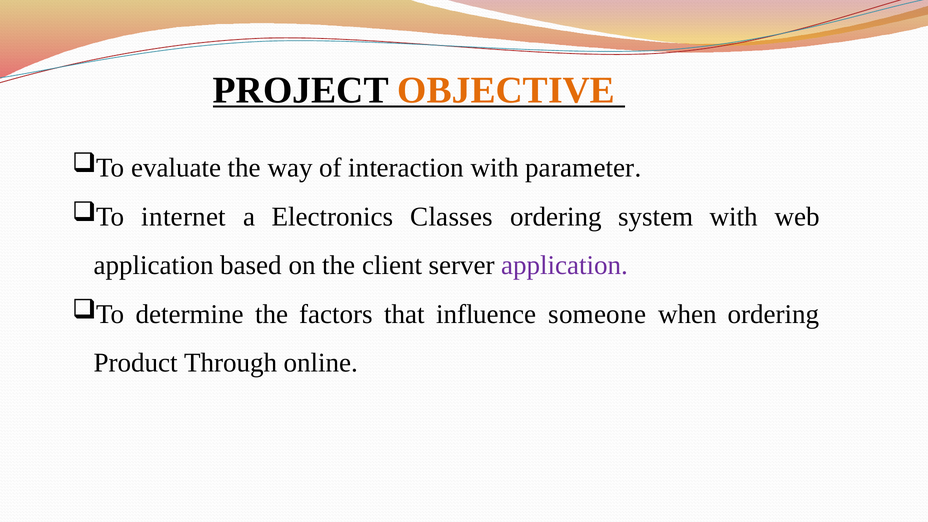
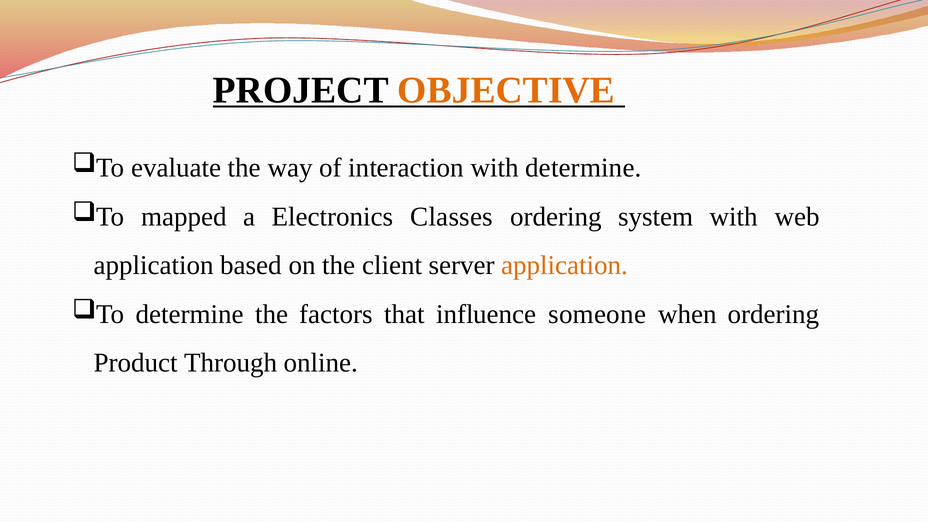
with parameter: parameter -> determine (583, 168)
internet: internet -> mapped (184, 217)
application colour: purple -> orange (565, 265)
